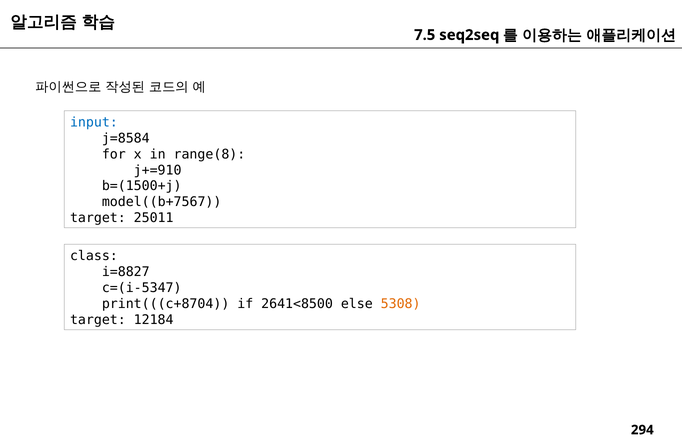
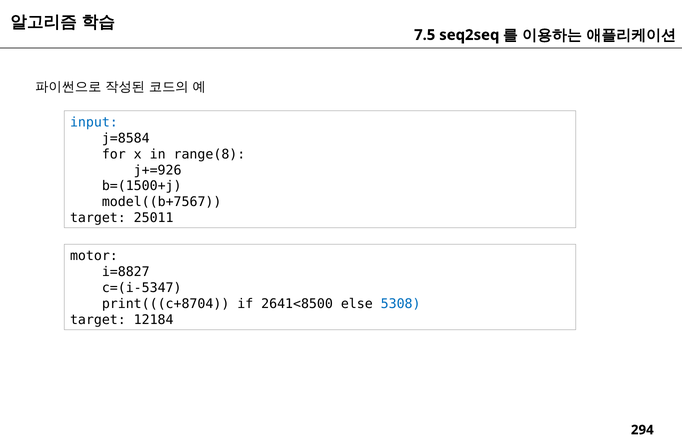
j+=910: j+=910 -> j+=926 (158, 170)
class: class -> motor (94, 256)
5308 colour: orange -> blue (401, 304)
